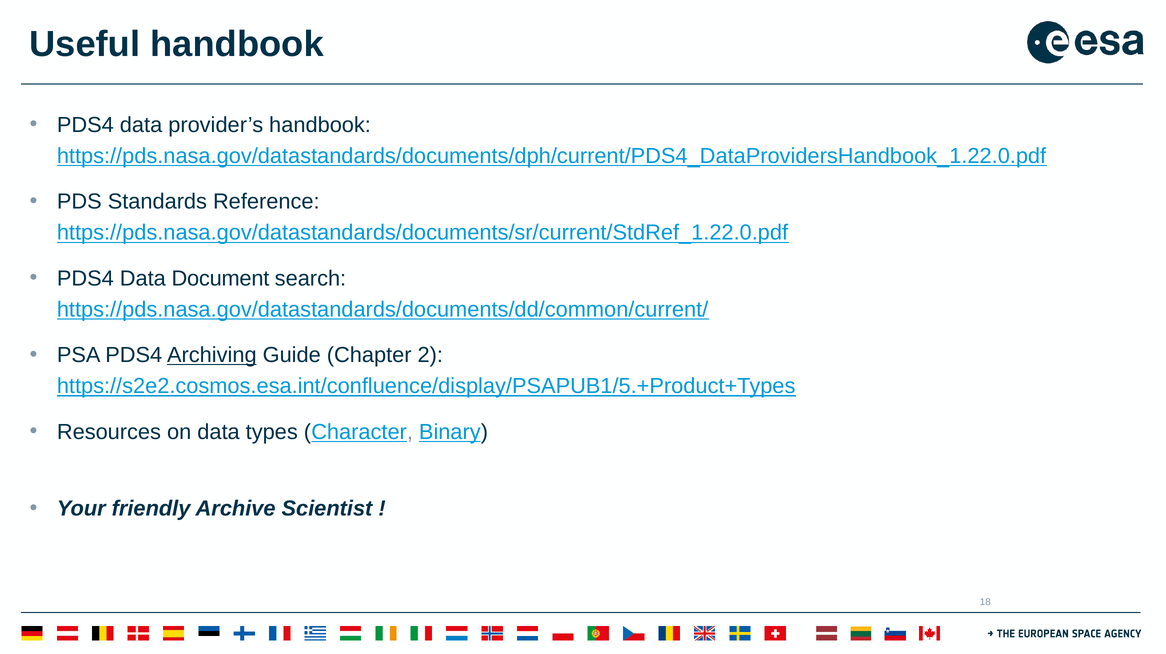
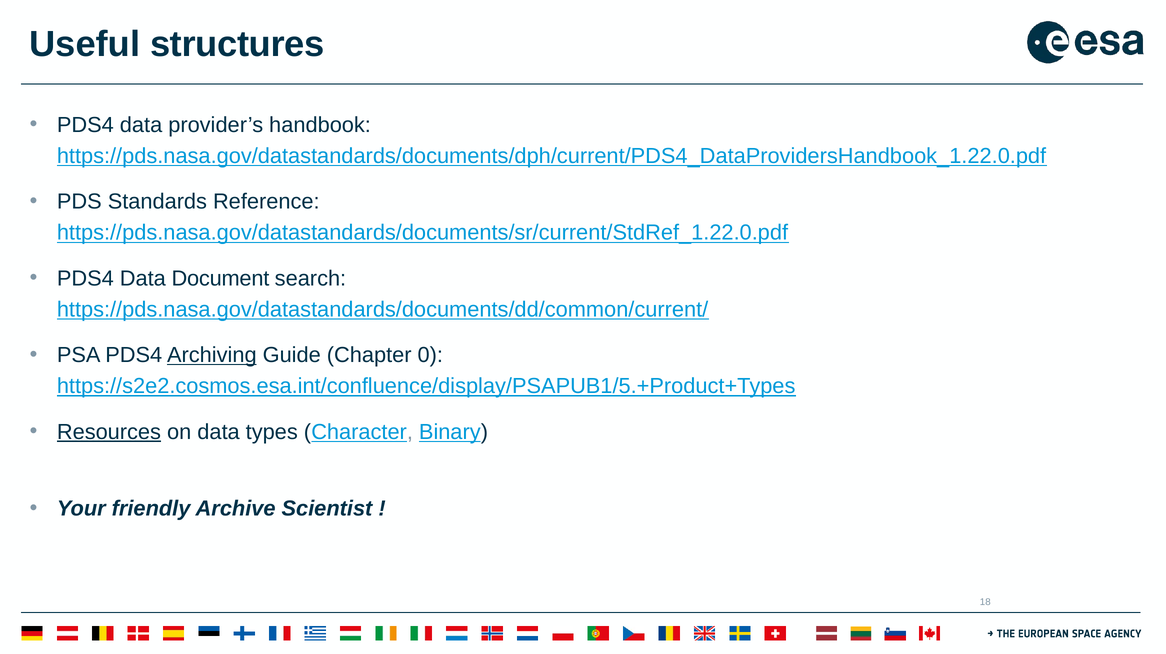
Useful handbook: handbook -> structures (237, 44)
2: 2 -> 0 (430, 355)
Resources underline: none -> present (109, 432)
